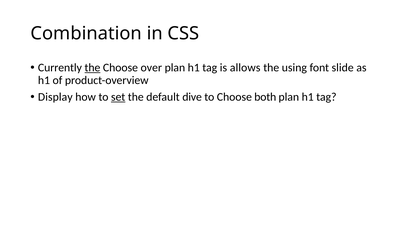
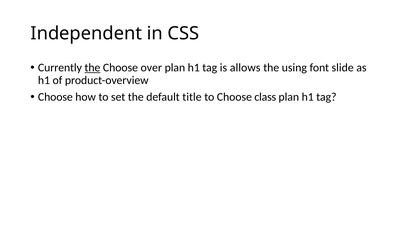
Combination: Combination -> Independent (86, 34)
Display: Display -> Choose (55, 97)
set underline: present -> none (118, 97)
dive: dive -> title (192, 97)
both: both -> class (265, 97)
